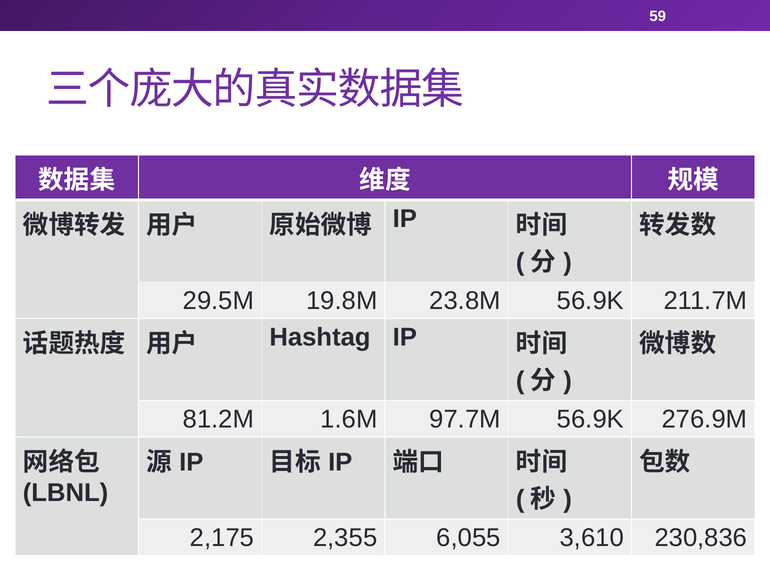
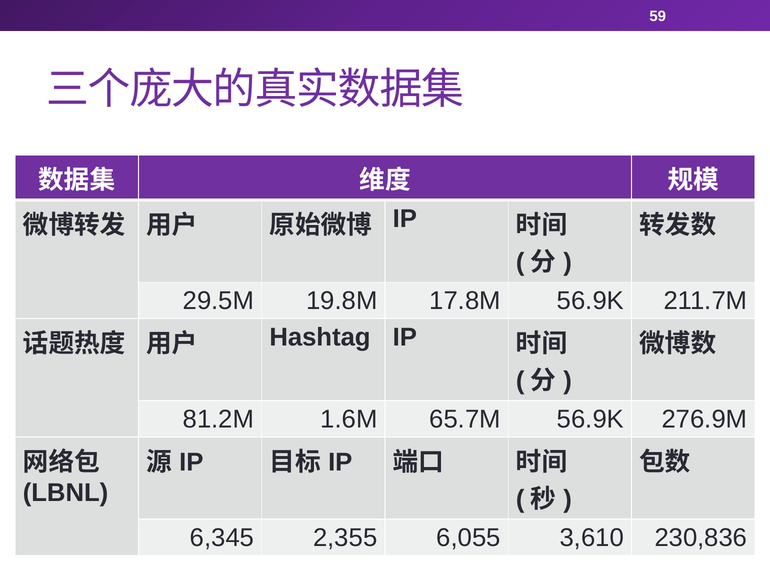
23.8M: 23.8M -> 17.8M (465, 301)
97.7M: 97.7M -> 65.7M (465, 420)
2,175: 2,175 -> 6,345 (222, 538)
